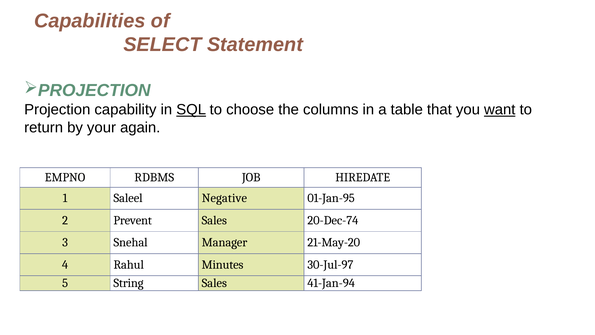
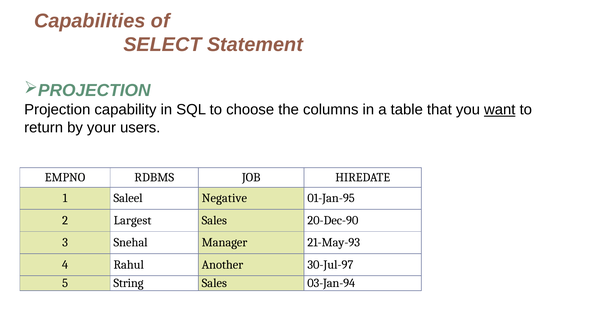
SQL underline: present -> none (191, 110)
again: again -> users (140, 127)
Prevent: Prevent -> Largest (133, 220)
20-Dec-74: 20-Dec-74 -> 20-Dec-90 (333, 220)
21-May-20: 21-May-20 -> 21-May-93 (334, 242)
Minutes: Minutes -> Another (222, 264)
41-Jan-94: 41-Jan-94 -> 03-Jan-94 (331, 283)
